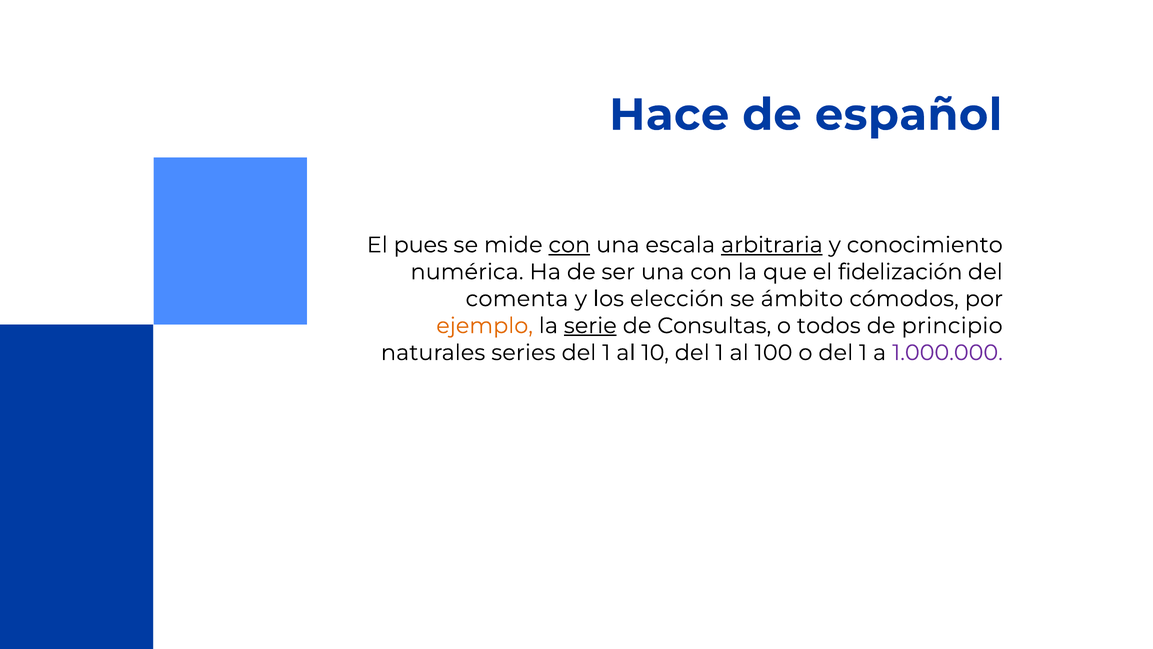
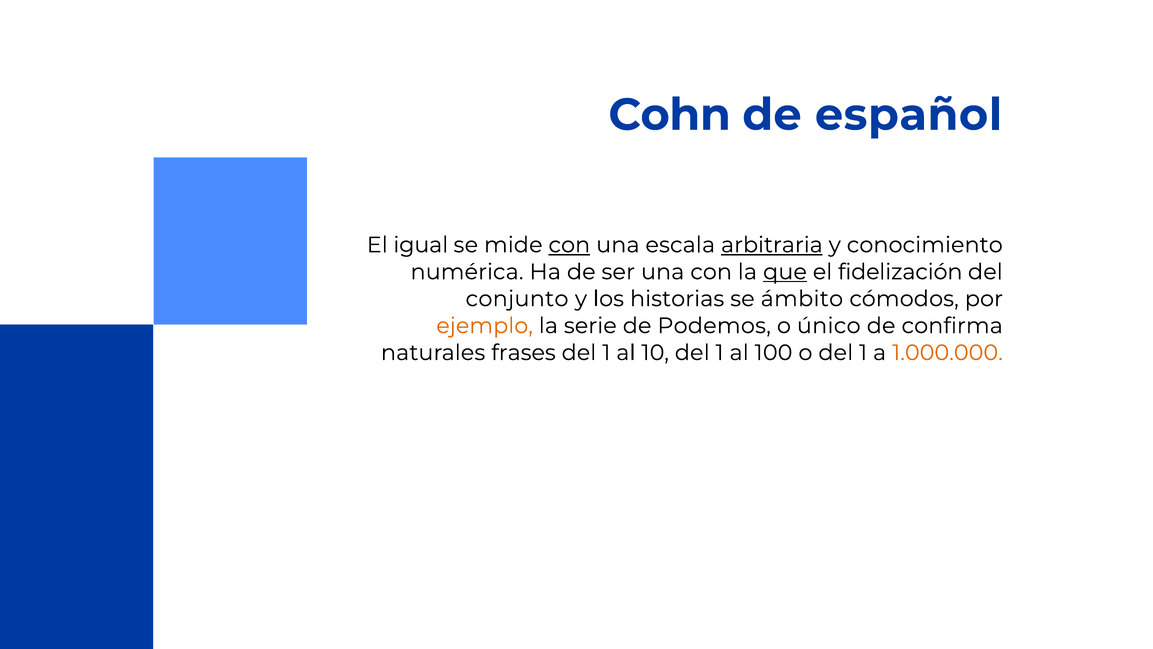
Hace: Hace -> Cohn (670, 115)
pues: pues -> igual (421, 245)
que underline: none -> present (785, 272)
comenta: comenta -> conjunto (517, 299)
elección: elección -> historias (677, 299)
serie underline: present -> none (590, 326)
Consultas: Consultas -> Podemos (714, 326)
todos: todos -> único (829, 326)
principio: principio -> confirma (952, 326)
series: series -> frases (524, 352)
1.000.000 colour: purple -> orange (948, 352)
